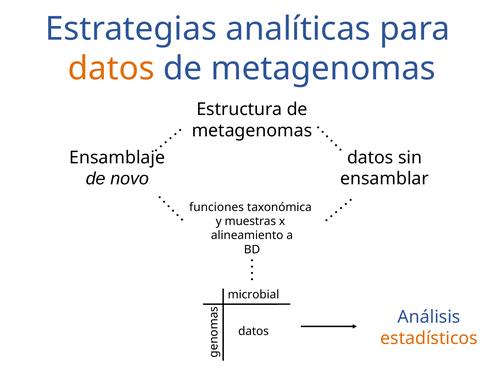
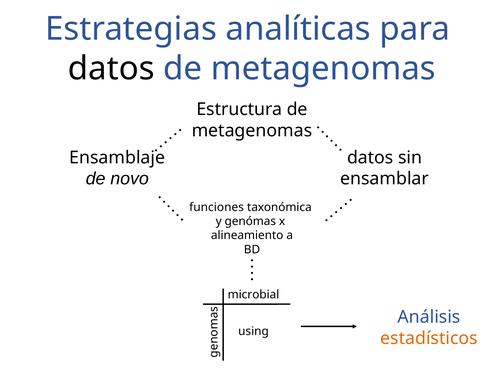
datos colour: orange -> black (111, 69)
muestras: muestras -> genómas (250, 221)
datos: datos -> using (253, 331)
